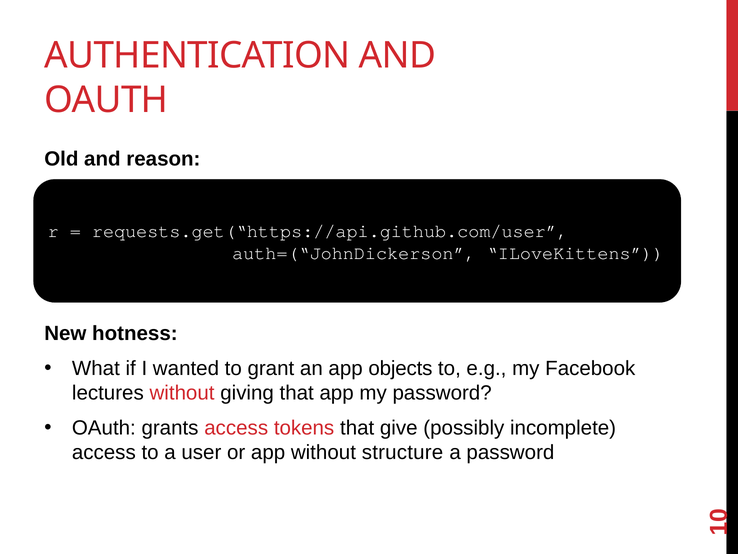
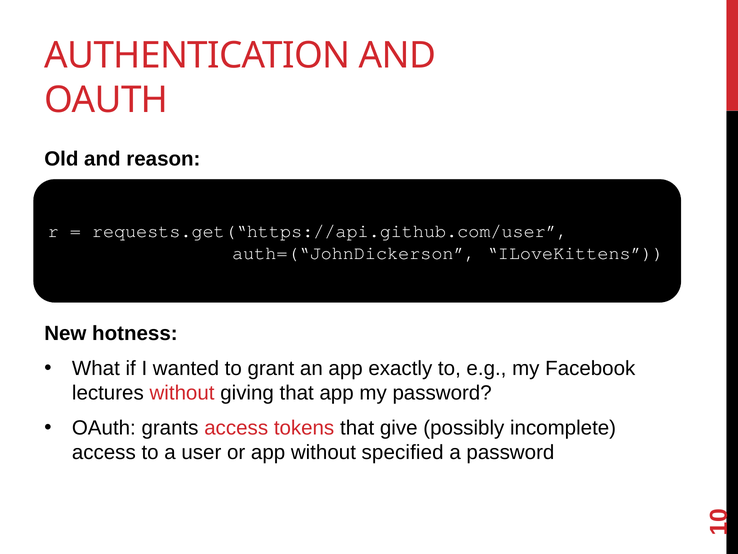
objects: objects -> exactly (400, 368)
structure: structure -> specified (403, 452)
